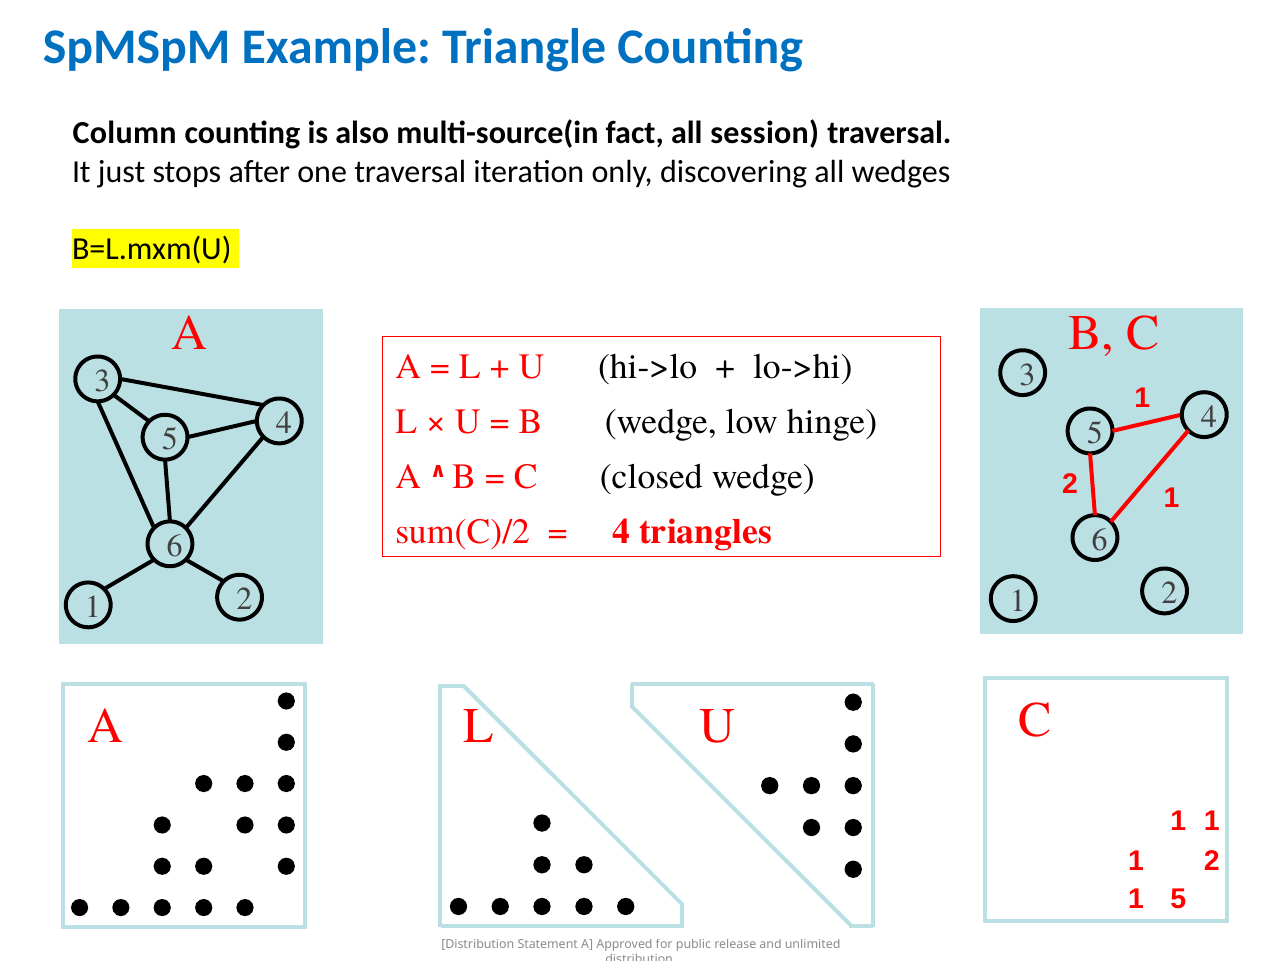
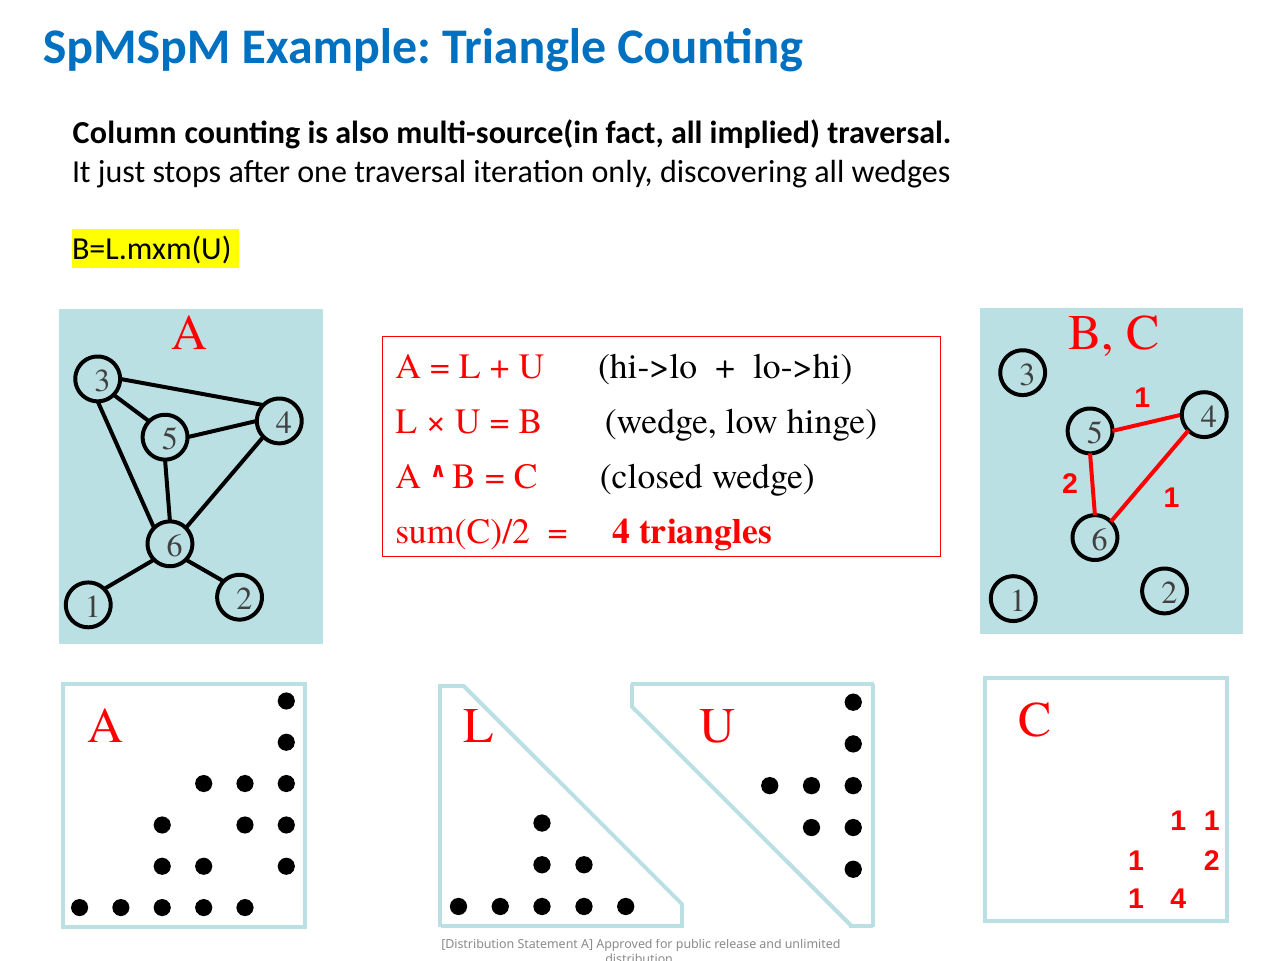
session: session -> implied (765, 133)
1 5: 5 -> 4 (1178, 900)
